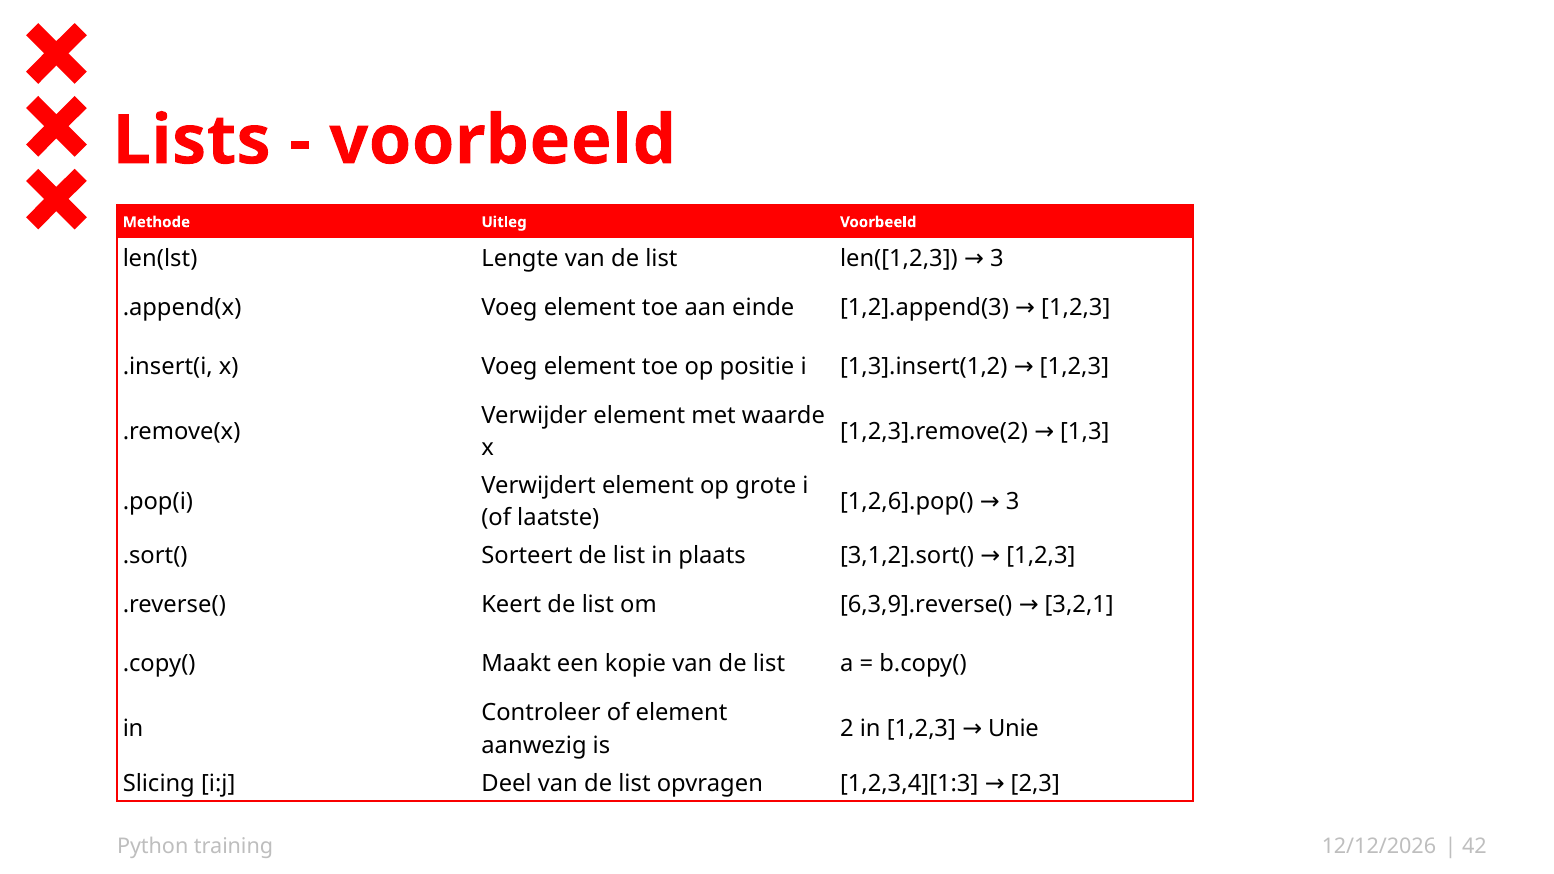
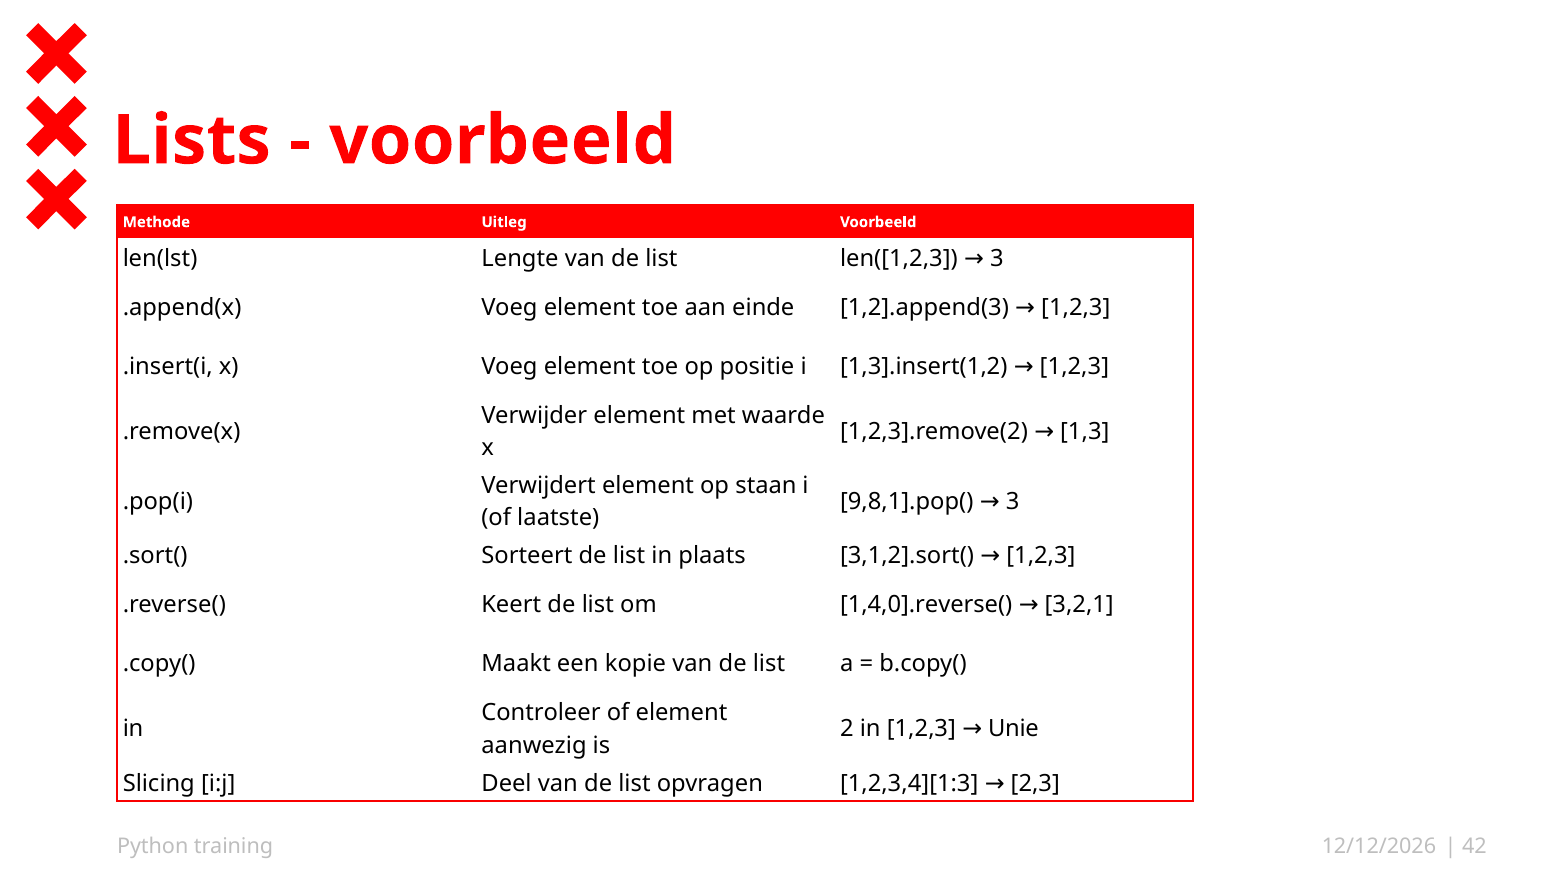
grote: grote -> staan (766, 486)
1,2,6].pop(: 1,2,6].pop( -> 9,8,1].pop( (907, 502)
6,3,9].reverse(: 6,3,9].reverse( -> 1,4,0].reverse( (926, 605)
